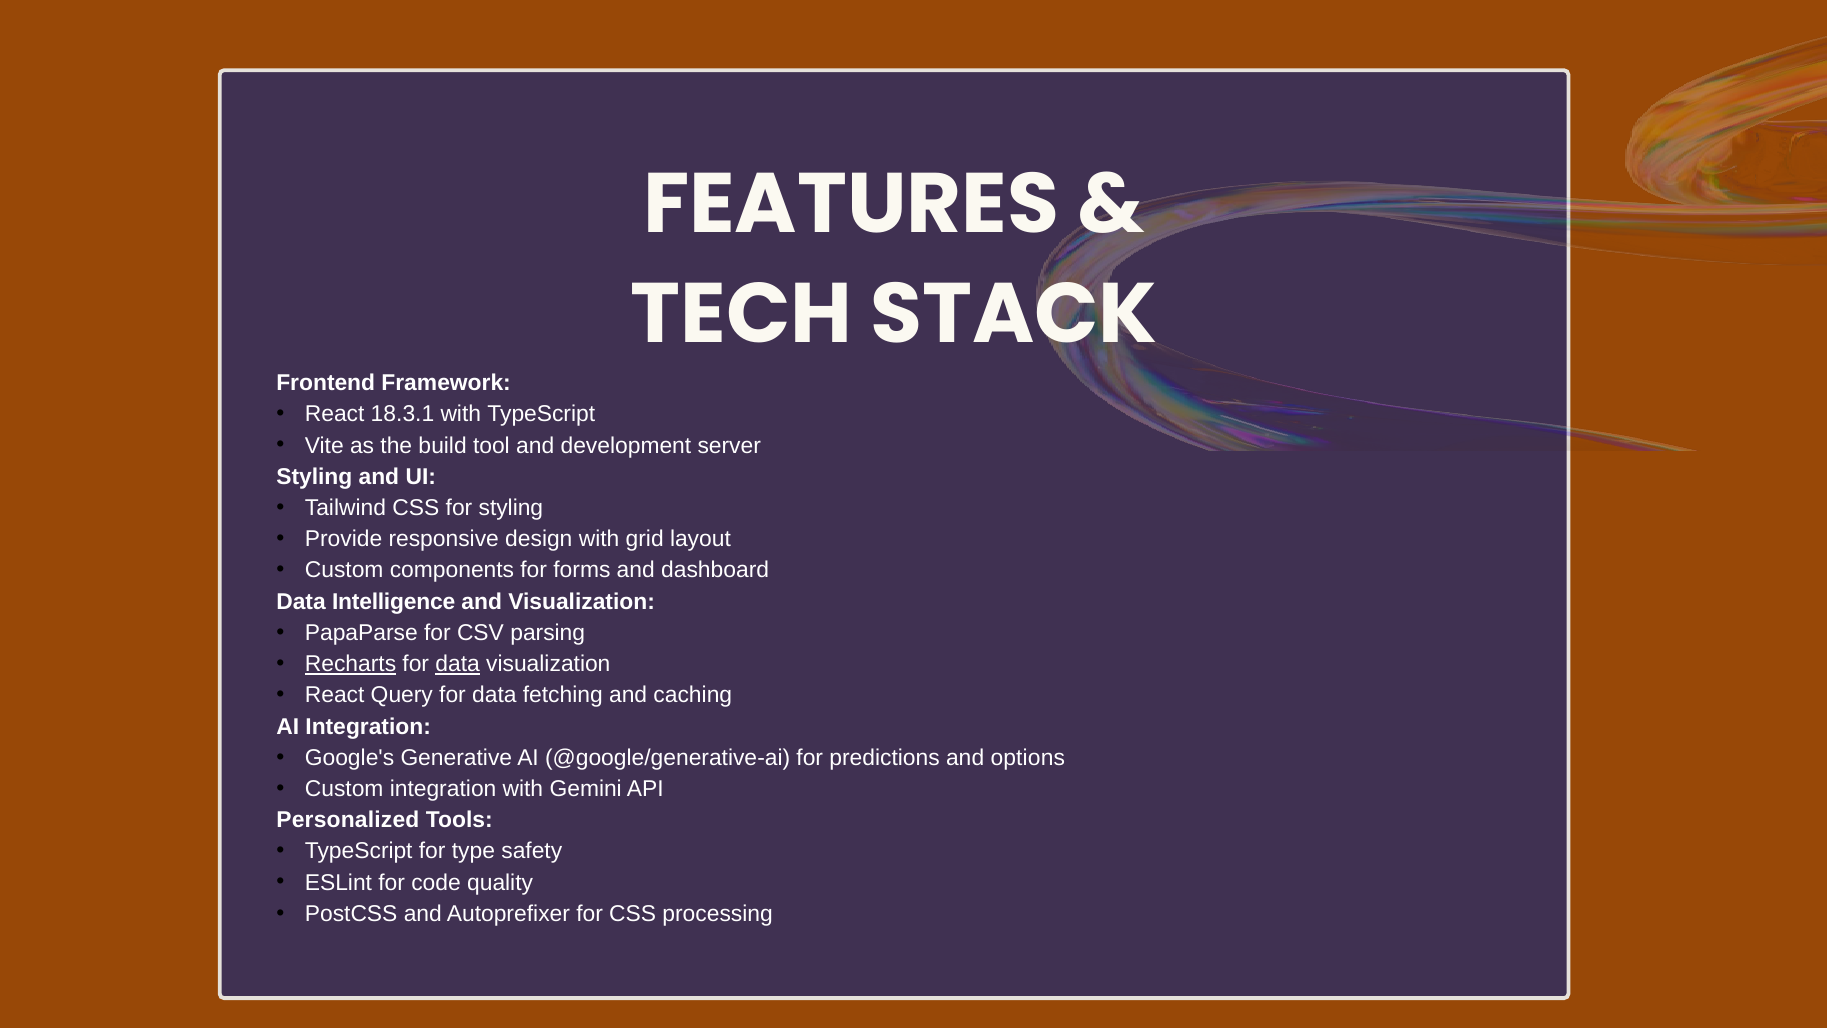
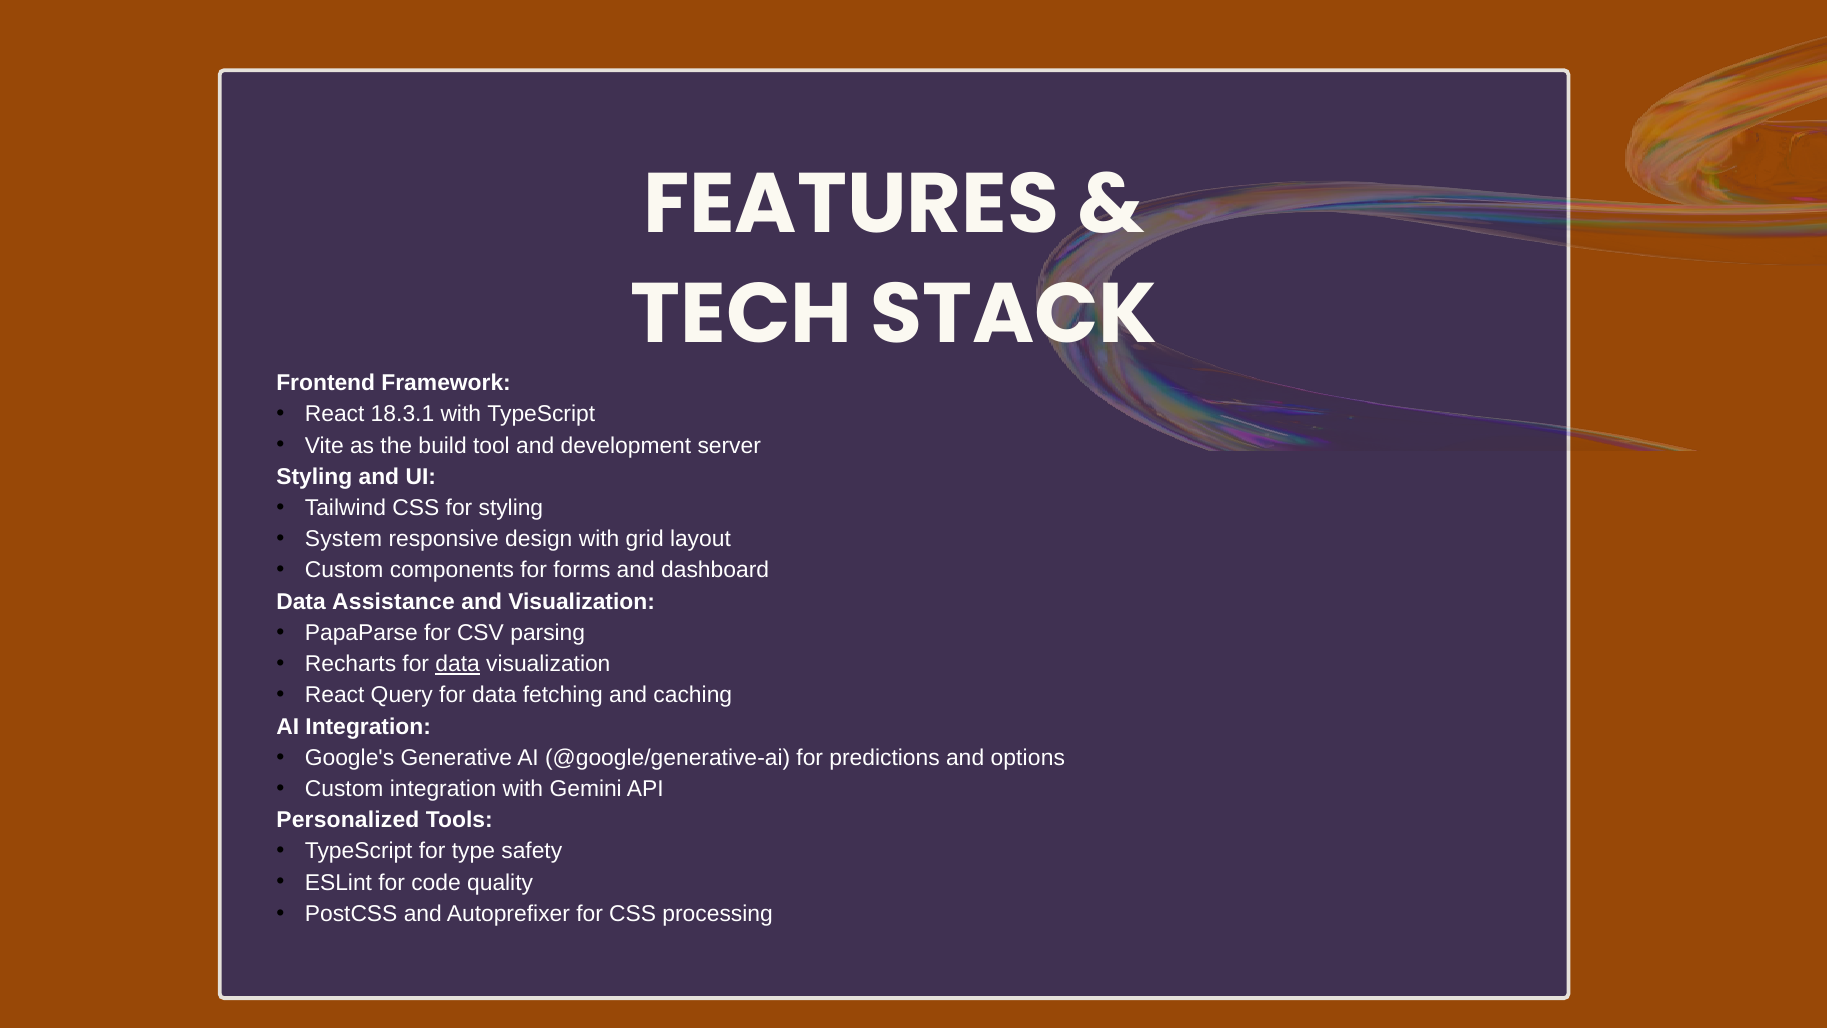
Provide: Provide -> System (343, 539)
Intelligence: Intelligence -> Assistance (393, 601)
Recharts underline: present -> none (351, 664)
